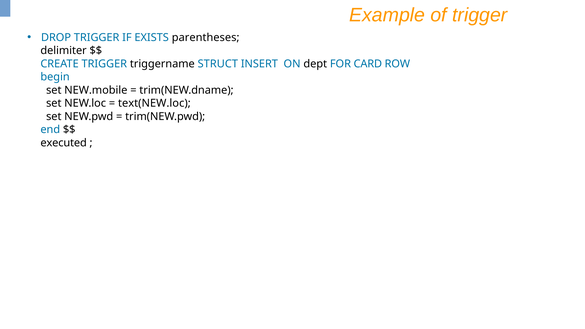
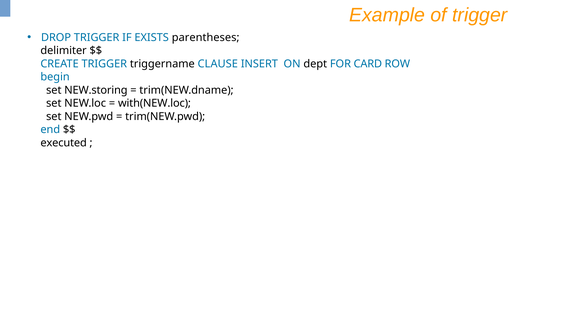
STRUCT: STRUCT -> CLAUSE (218, 64)
NEW.mobile: NEW.mobile -> NEW.storing (96, 90)
text(NEW.loc: text(NEW.loc -> with(NEW.loc (154, 103)
